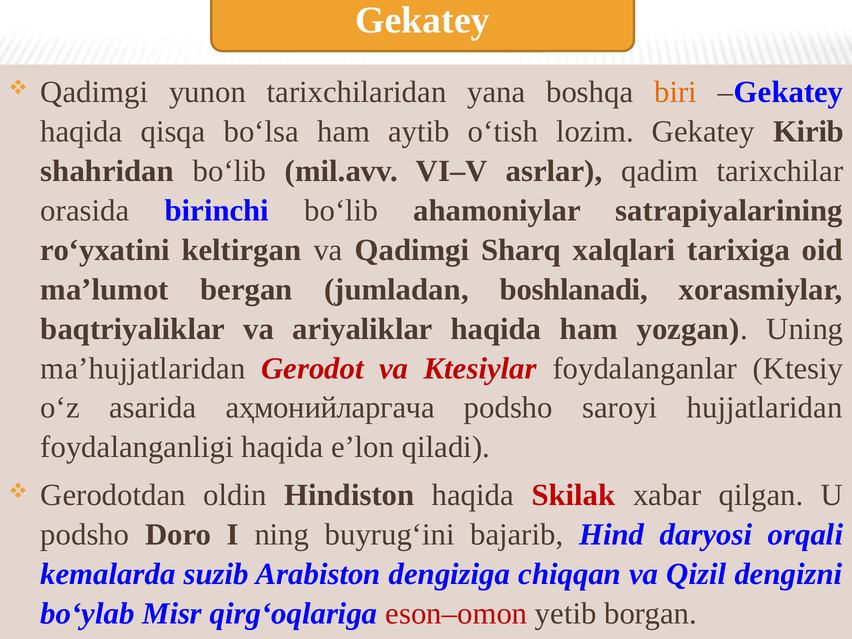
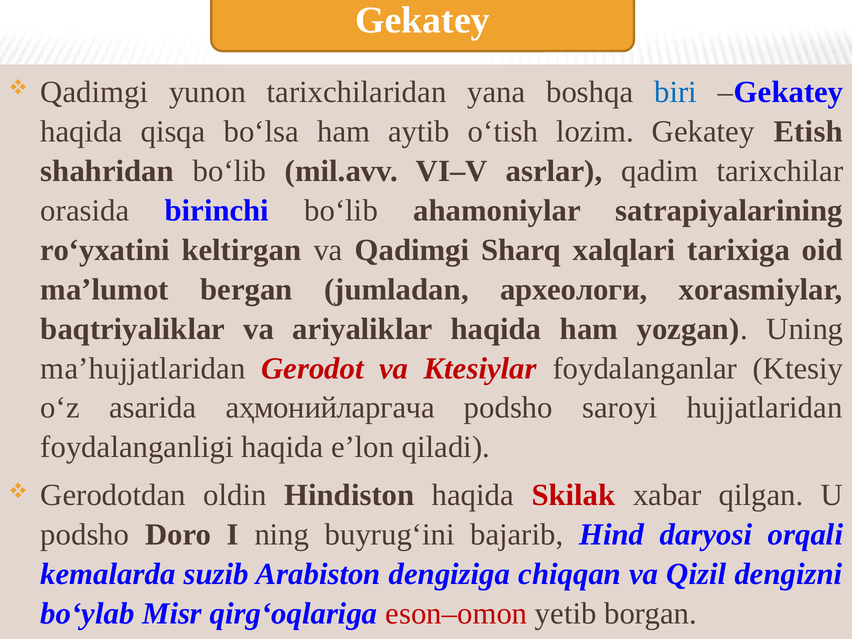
biri colour: orange -> blue (676, 92)
Kirib: Kirib -> Etish (808, 131)
boshlanadi: boshlanadi -> археологи (574, 289)
